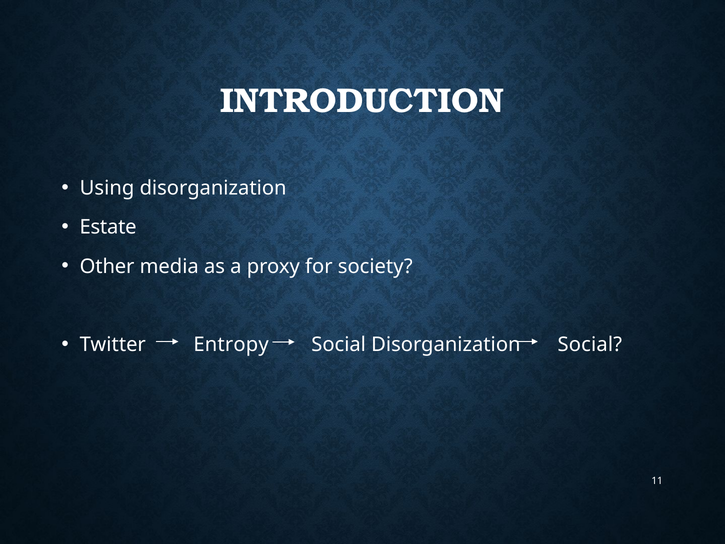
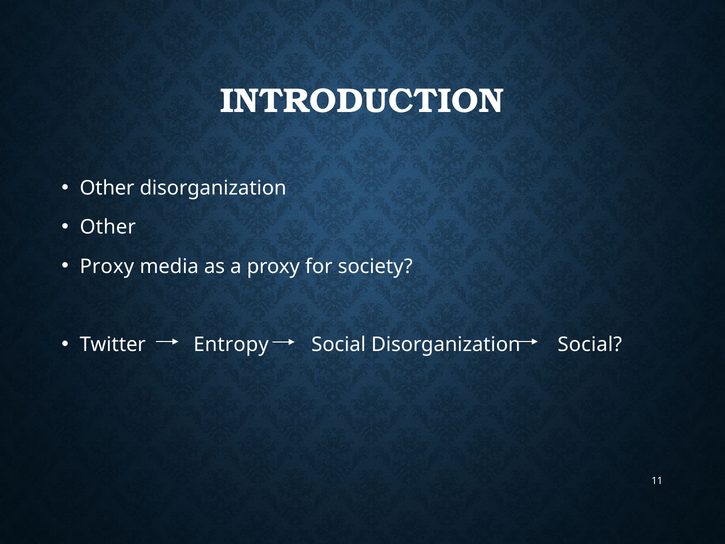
Using: Using -> Other (107, 188)
Estate: Estate -> Other (108, 227)
Other: Other -> Proxy (107, 266)
